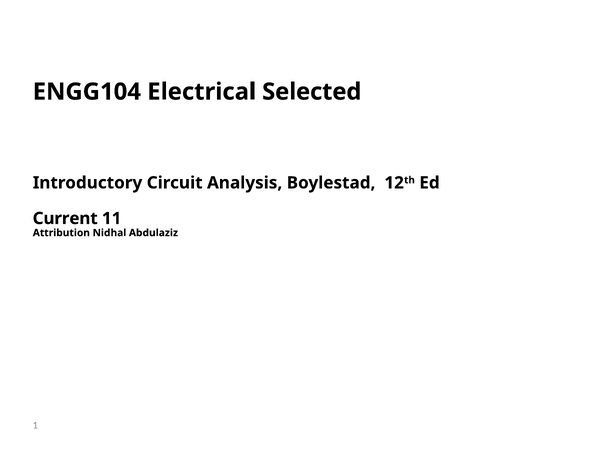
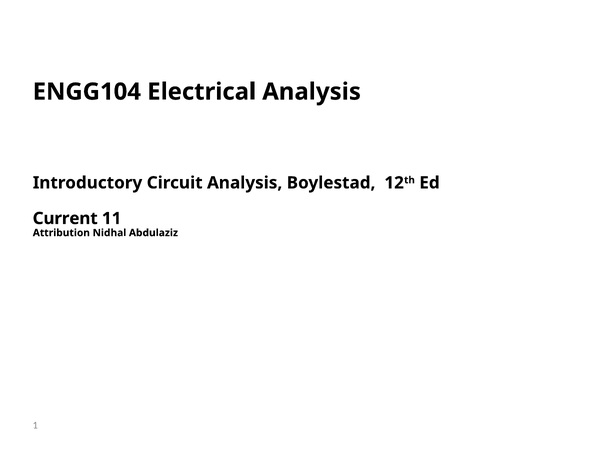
Electrical Selected: Selected -> Analysis (312, 92)
